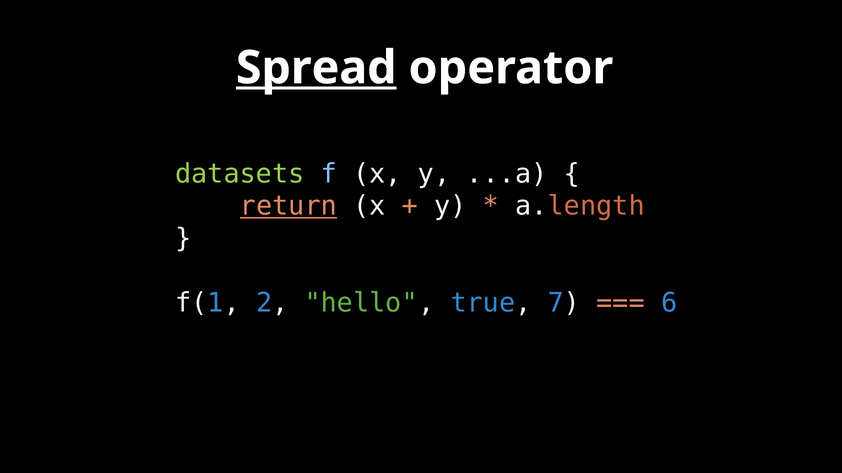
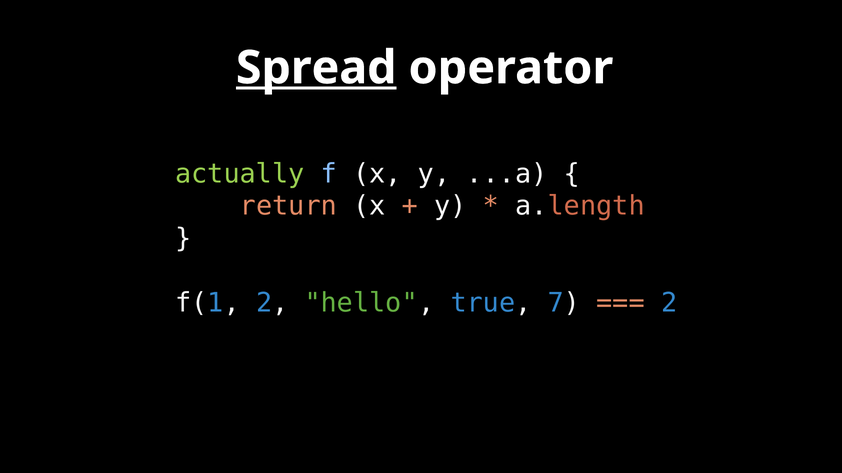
datasets: datasets -> actually (240, 174)
return underline: present -> none (288, 206)
6: 6 -> 2 (669, 303)
